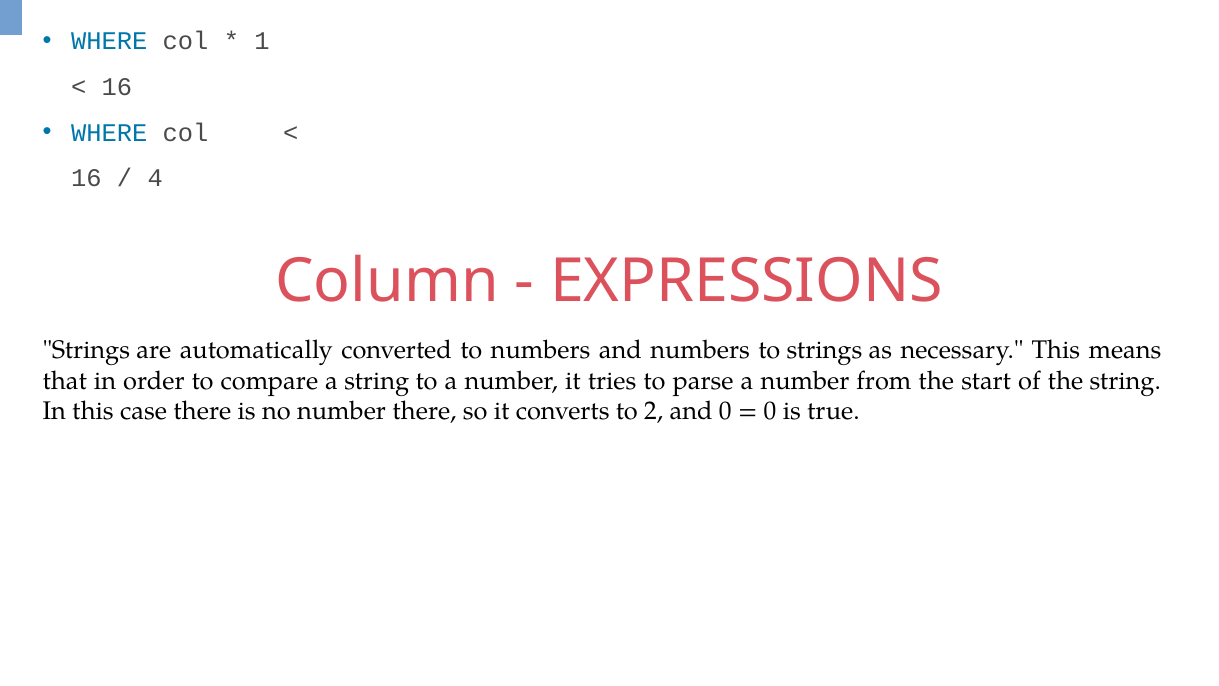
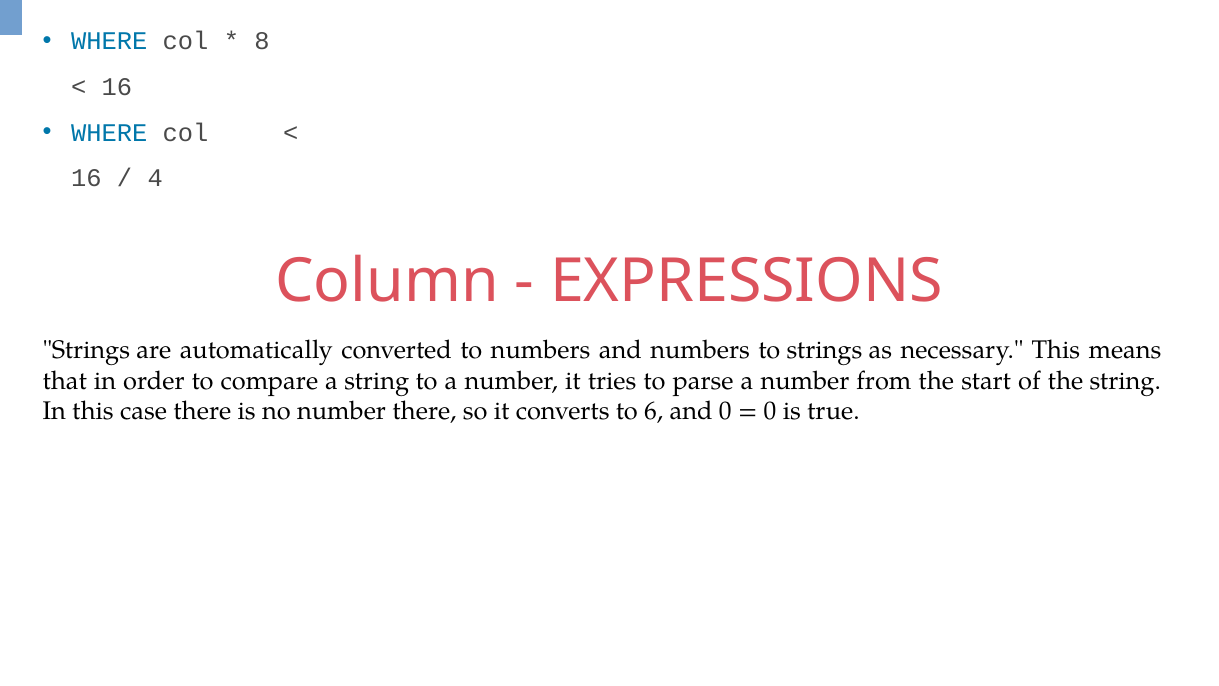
1: 1 -> 8 (262, 41)
2: 2 -> 6 (654, 411)
